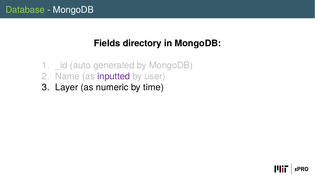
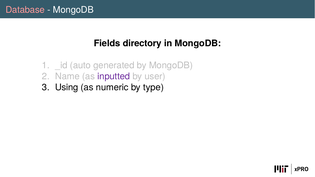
Database colour: light green -> pink (25, 10)
Layer: Layer -> Using (67, 87)
time: time -> type (154, 87)
